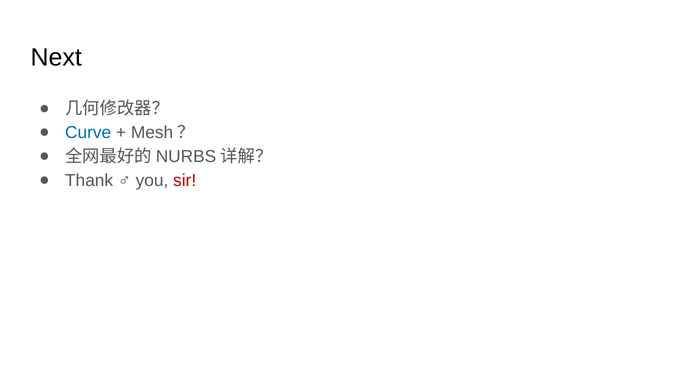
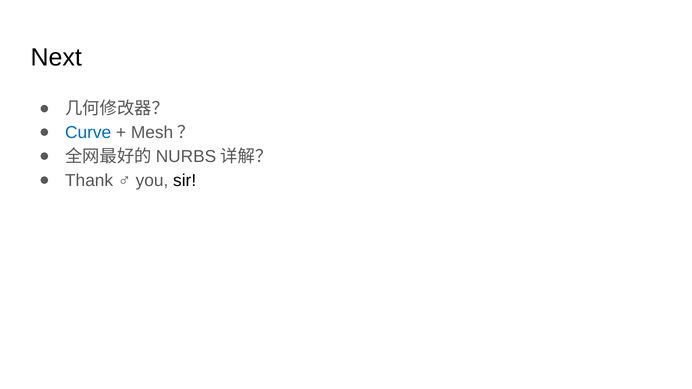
sir colour: red -> black (185, 180)
